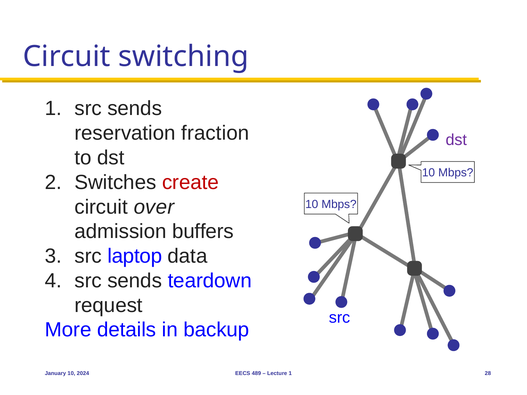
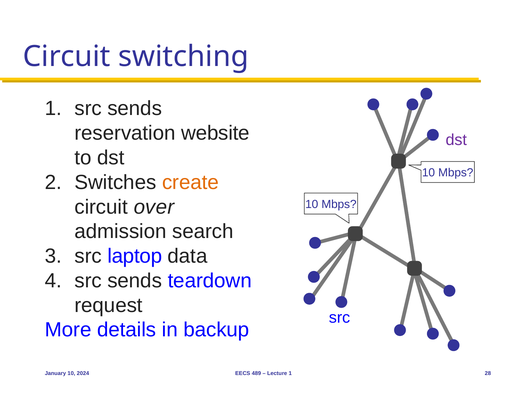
fraction: fraction -> website (215, 133)
create colour: red -> orange (190, 182)
buffers: buffers -> search (203, 232)
